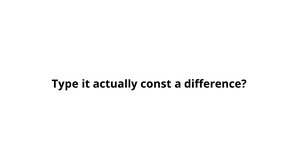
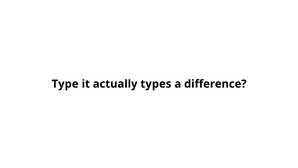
const: const -> types (156, 84)
